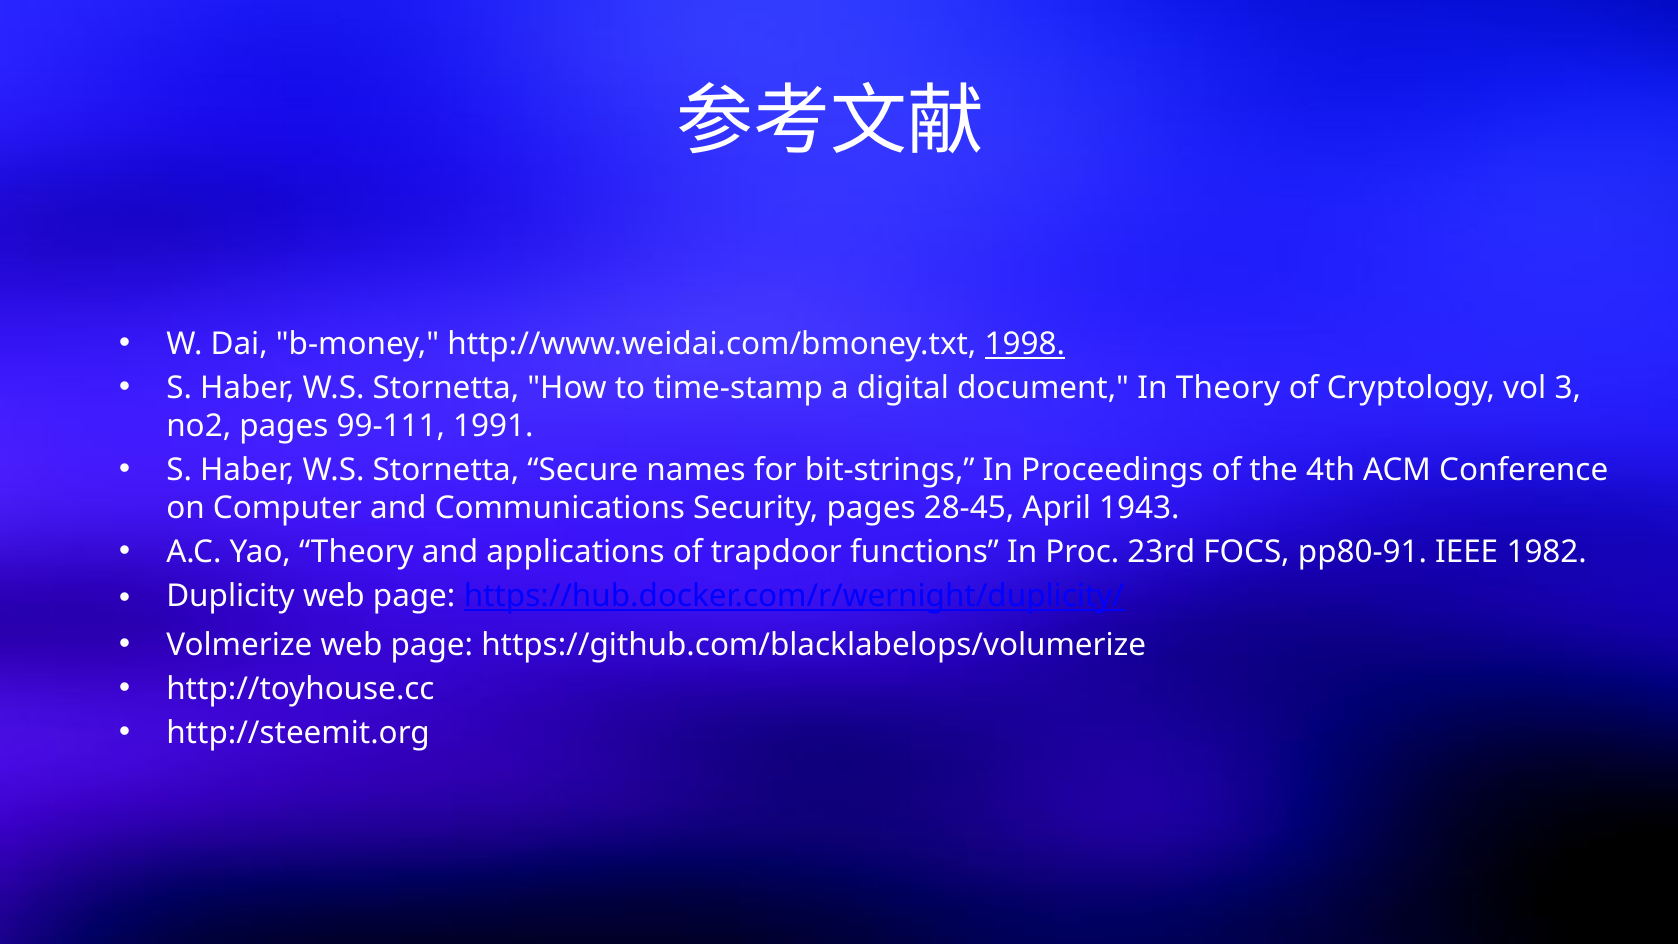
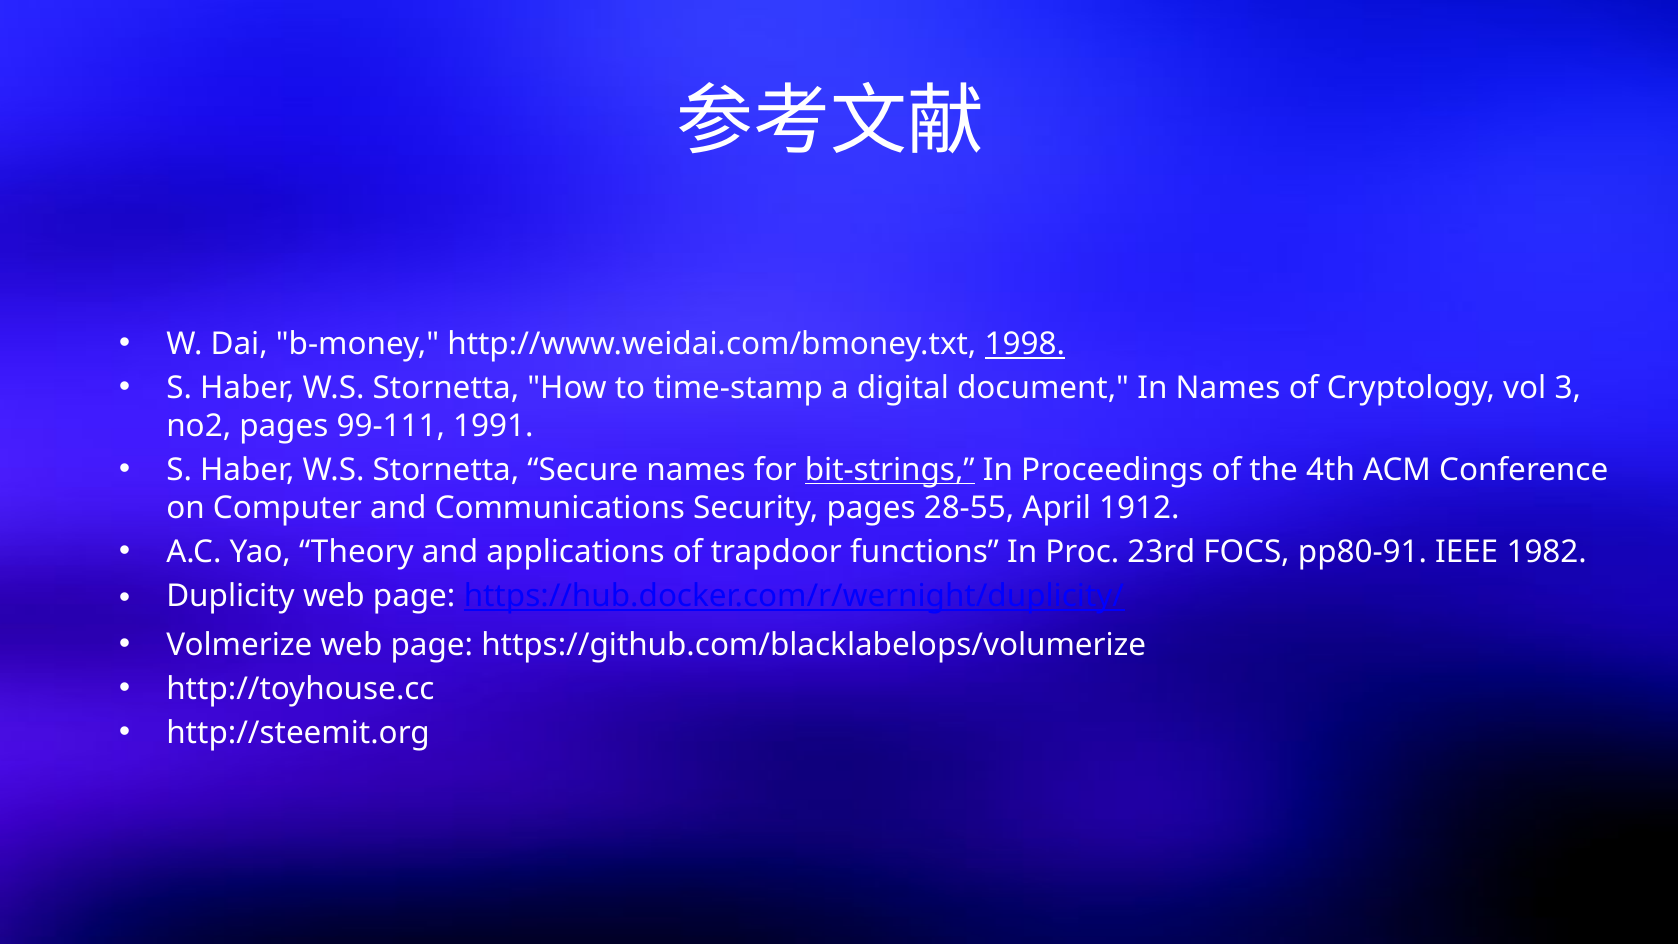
In Theory: Theory -> Names (1228, 388)
bit-strings underline: none -> present (890, 470)
28-45: 28-45 -> 28-55 (969, 508)
1943: 1943 -> 1912 (1139, 508)
